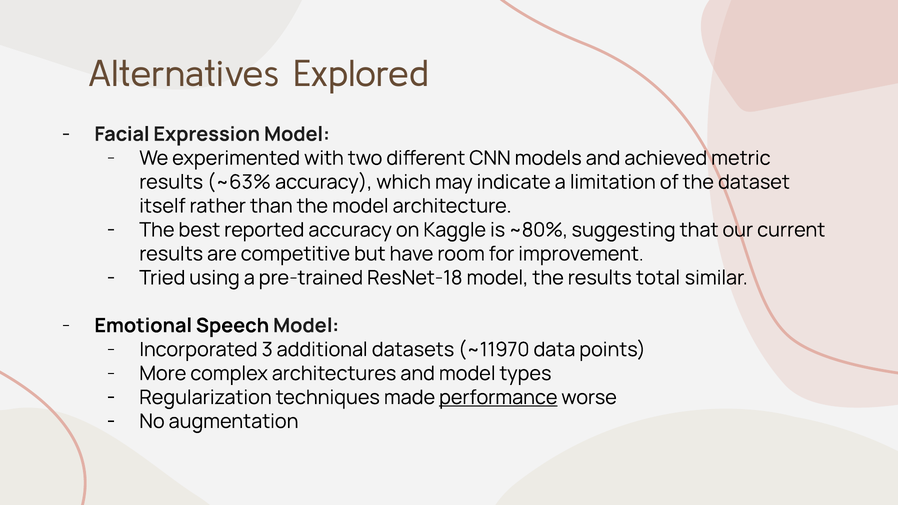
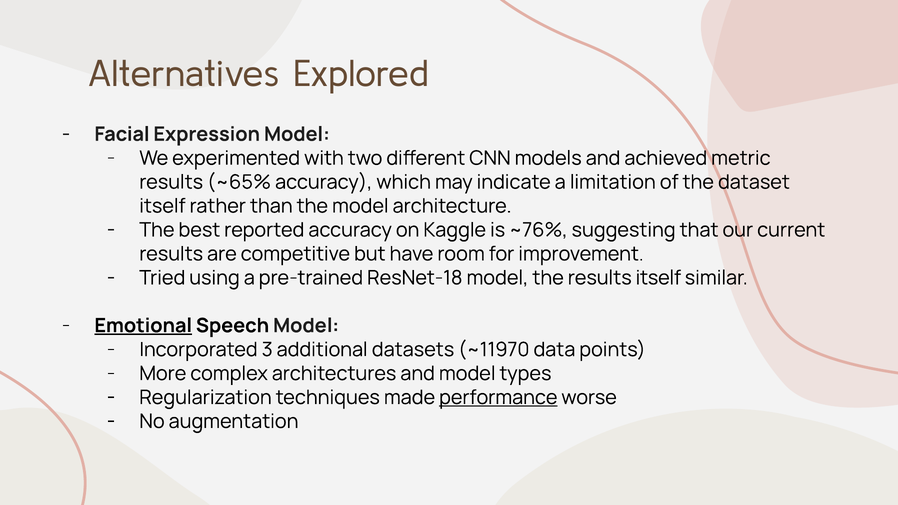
~63%: ~63% -> ~65% (239, 182)
~80%: ~80% -> ~76% (538, 230)
results total: total -> itself (658, 278)
Emotional underline: none -> present (143, 326)
